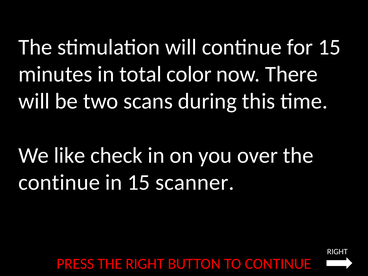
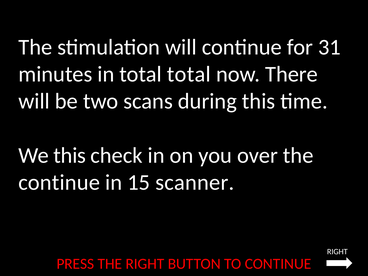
for 15: 15 -> 31 (329, 47)
total color: color -> total (189, 74)
We like: like -> this (70, 155)
